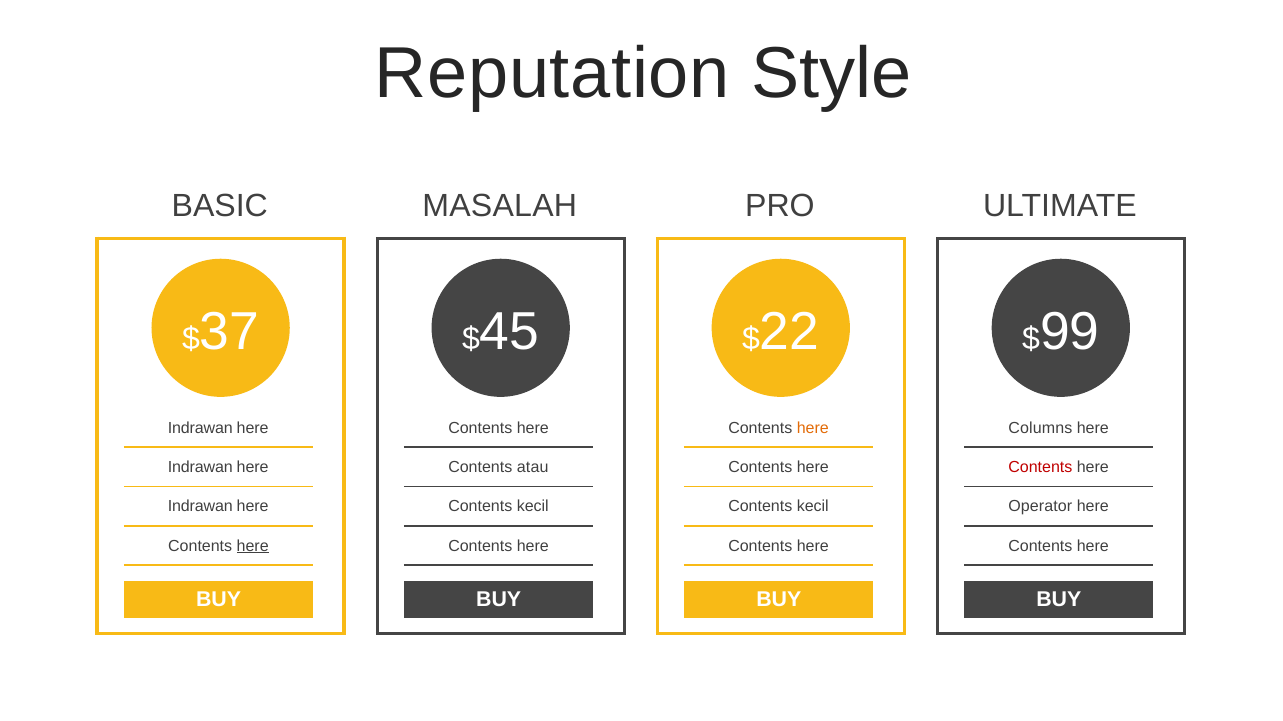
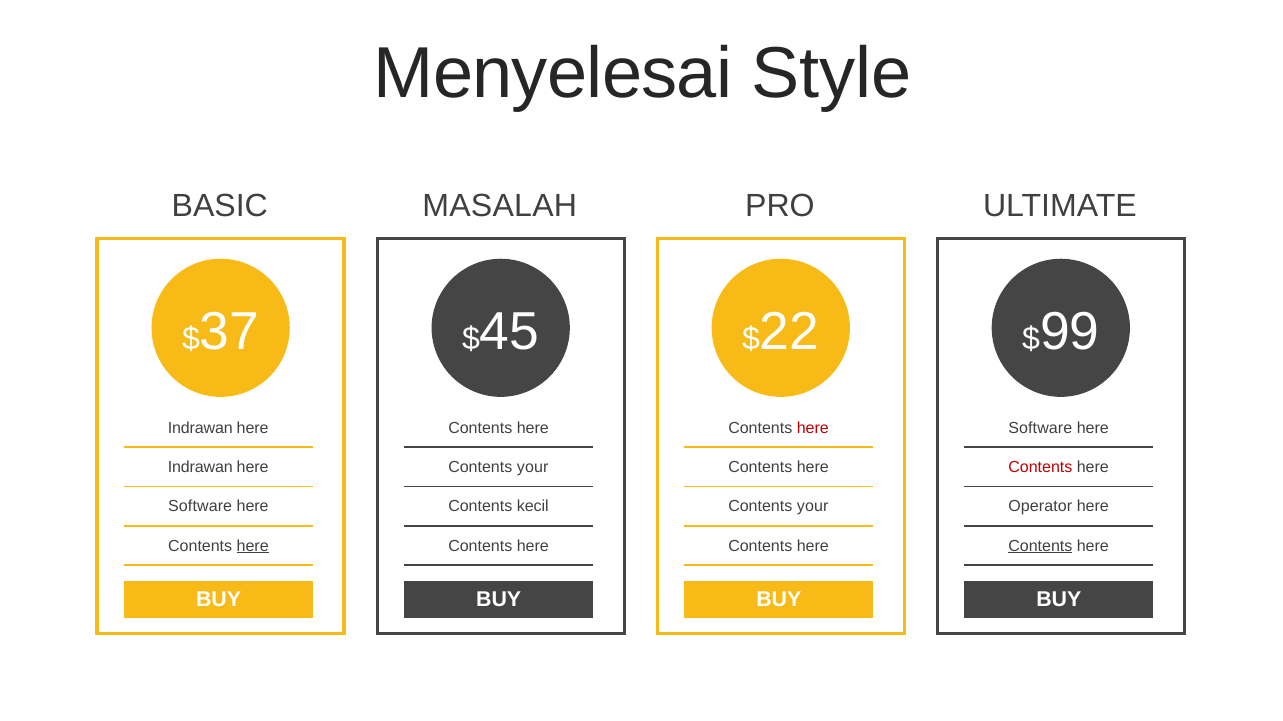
Reputation: Reputation -> Menyelesai (553, 73)
here colour: orange -> red (813, 428)
Columns: Columns -> Software (1040, 428)
atau: atau -> your (533, 468)
Indrawan: Indrawan -> Software (200, 507)
kecil: kecil -> your (813, 507)
Contents underline: none -> present (1040, 546)
